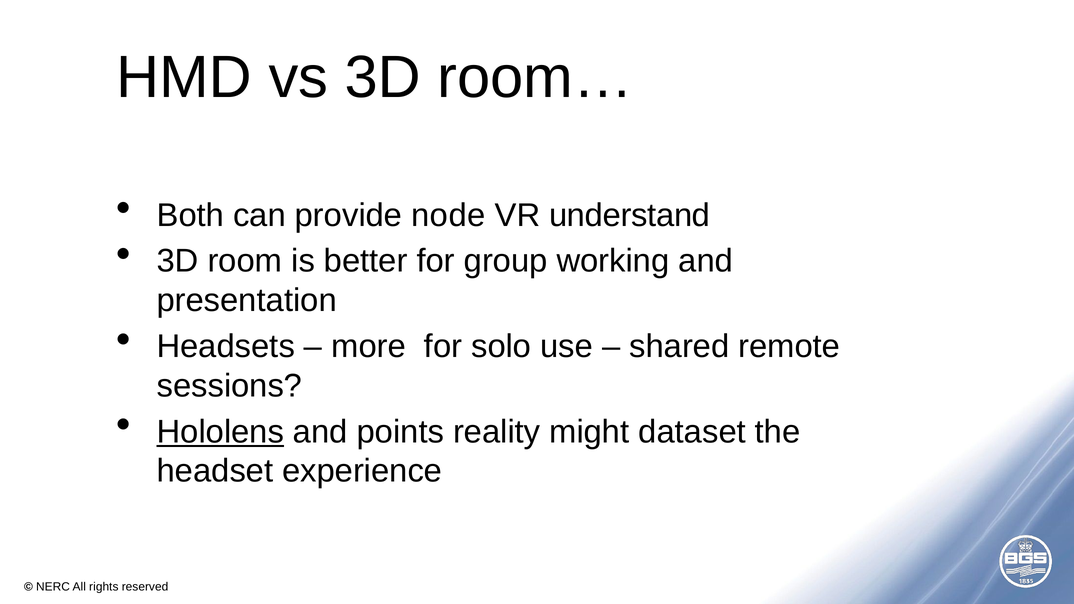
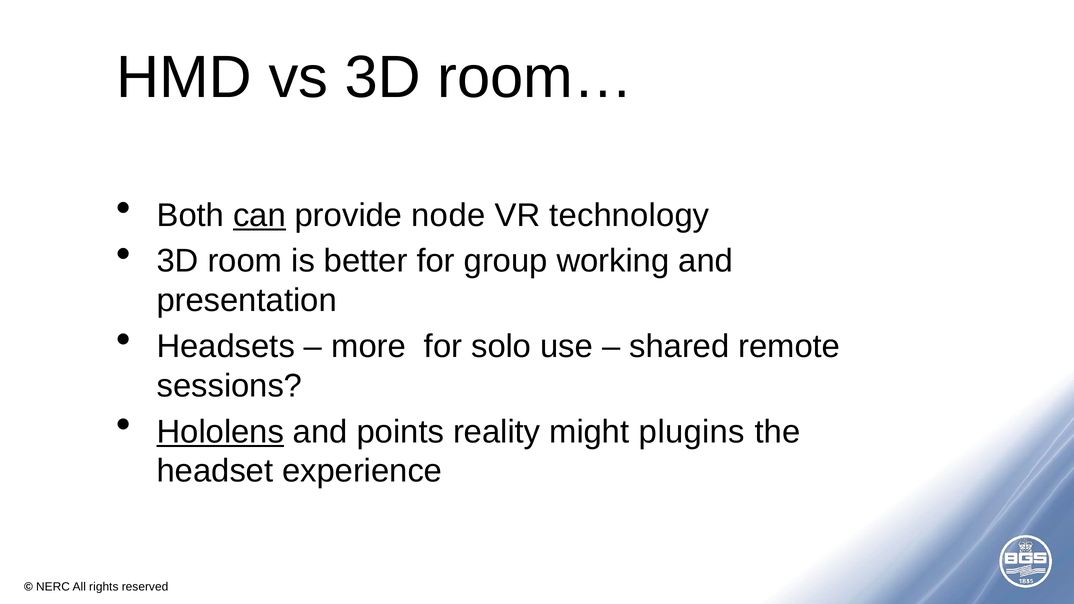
can underline: none -> present (259, 215)
understand: understand -> technology (629, 215)
dataset: dataset -> plugins (692, 432)
